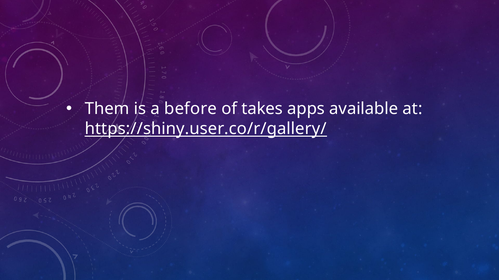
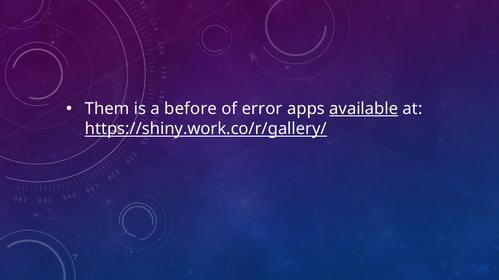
takes: takes -> error (262, 109)
available underline: none -> present (364, 109)
https://shiny.user.co/r/gallery/: https://shiny.user.co/r/gallery/ -> https://shiny.work.co/r/gallery/ (206, 129)
